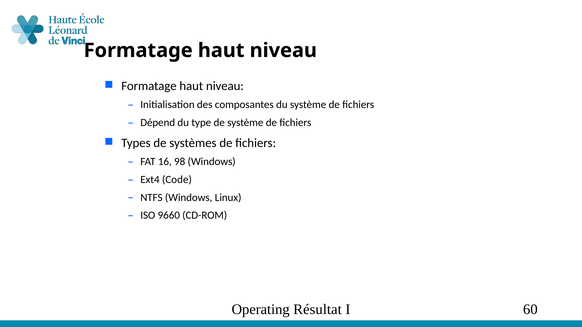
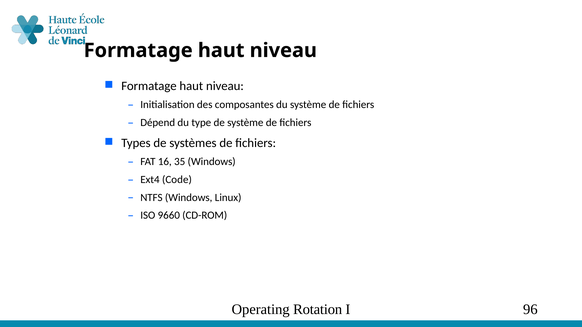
98: 98 -> 35 (180, 162)
Résultat: Résultat -> Rotation (318, 310)
60: 60 -> 96 (530, 310)
